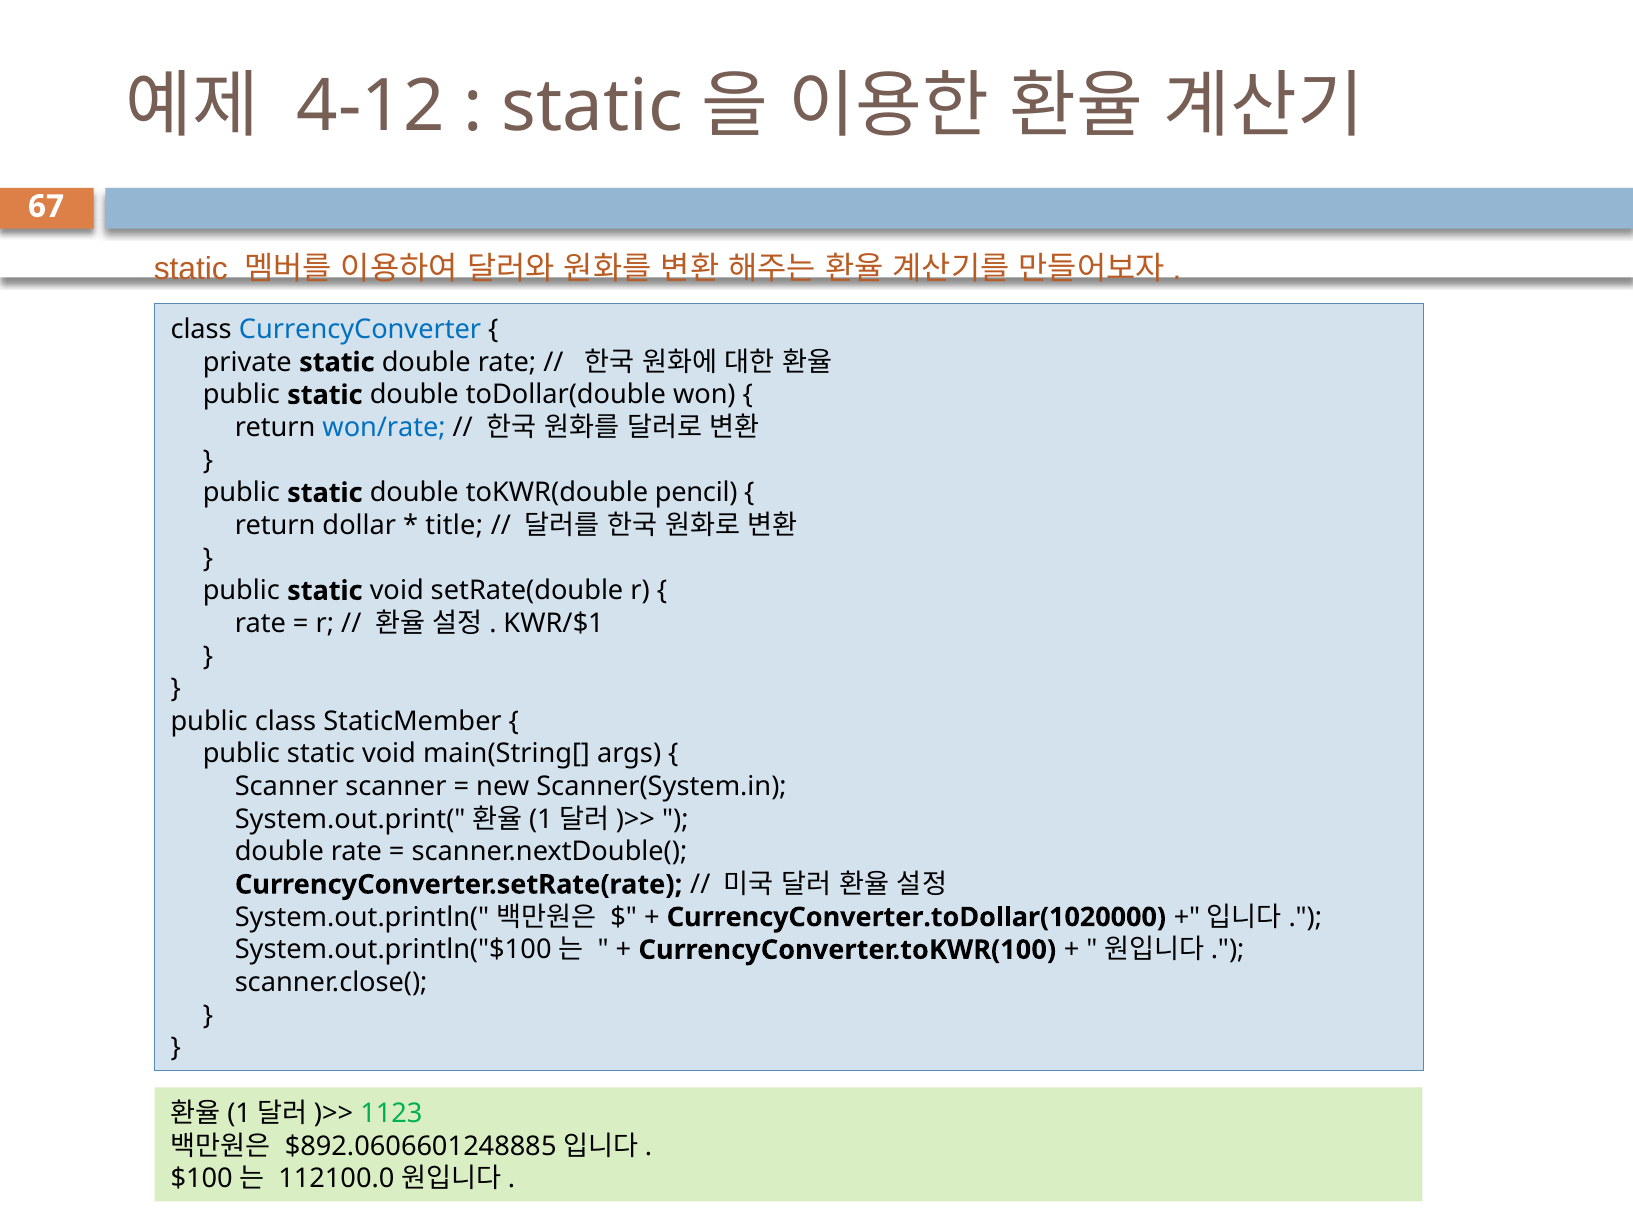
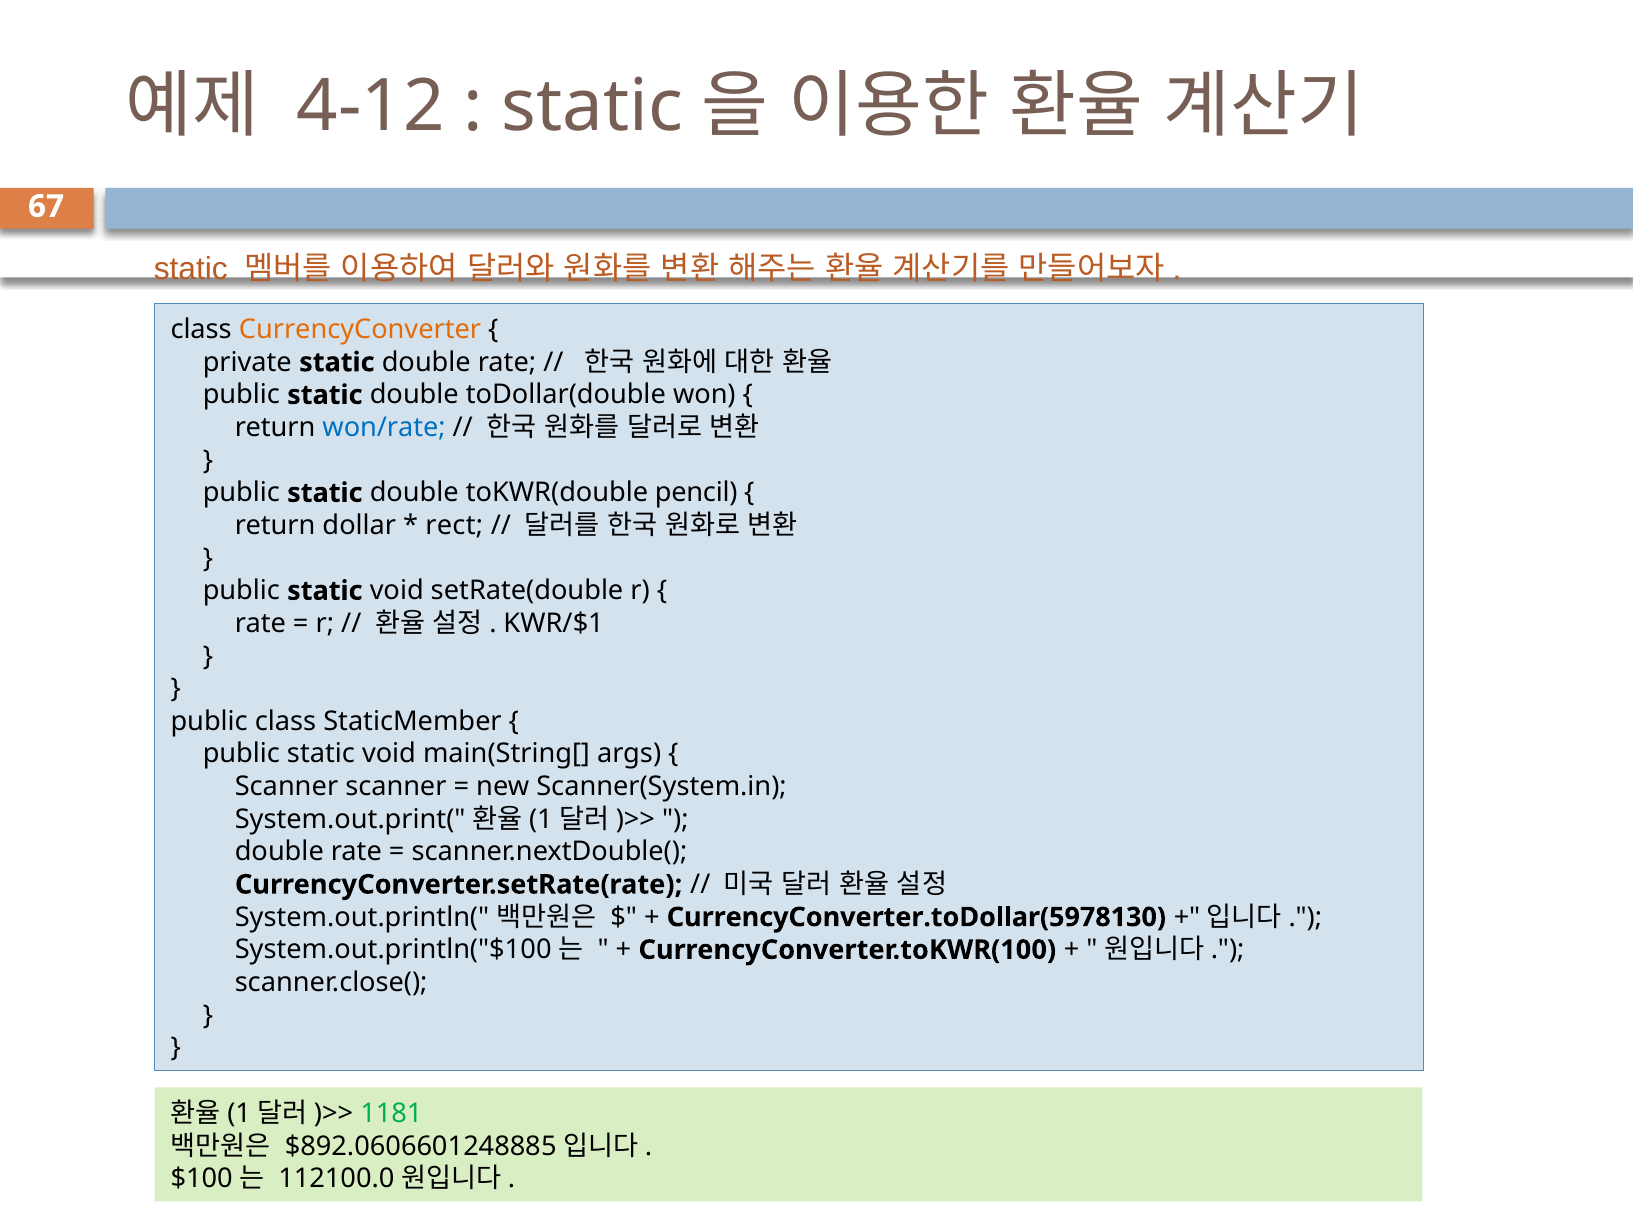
CurrencyConverter colour: blue -> orange (360, 330)
title: title -> rect (454, 526)
CurrencyConverter.toDollar(1020000: CurrencyConverter.toDollar(1020000 -> CurrencyConverter.toDollar(5978130 (916, 918)
1123: 1123 -> 1181 (391, 1114)
